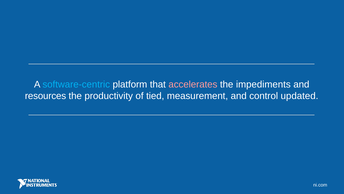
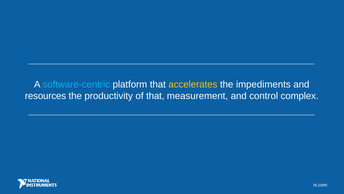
accelerates colour: pink -> yellow (193, 84)
of tied: tied -> that (155, 96)
updated: updated -> complex (300, 96)
